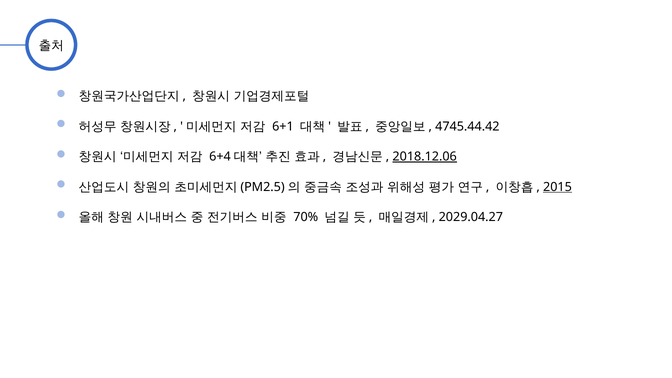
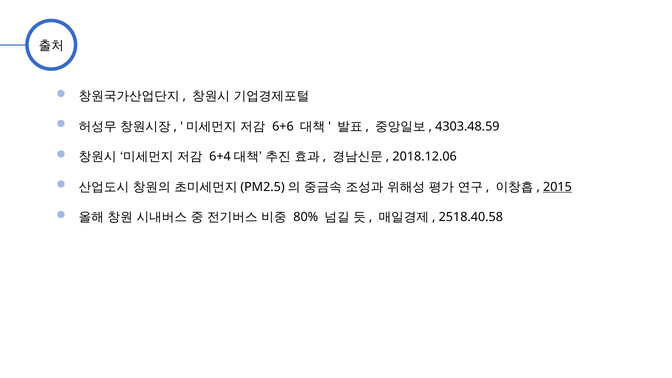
6+1: 6+1 -> 6+6 (283, 126)
4745.44.42: 4745.44.42 -> 4303.48.59 (467, 126)
2018.12.06 underline: present -> none (425, 157)
70%: 70% -> 80% (306, 217)
2029.04.27: 2029.04.27 -> 2518.40.58 (471, 217)
